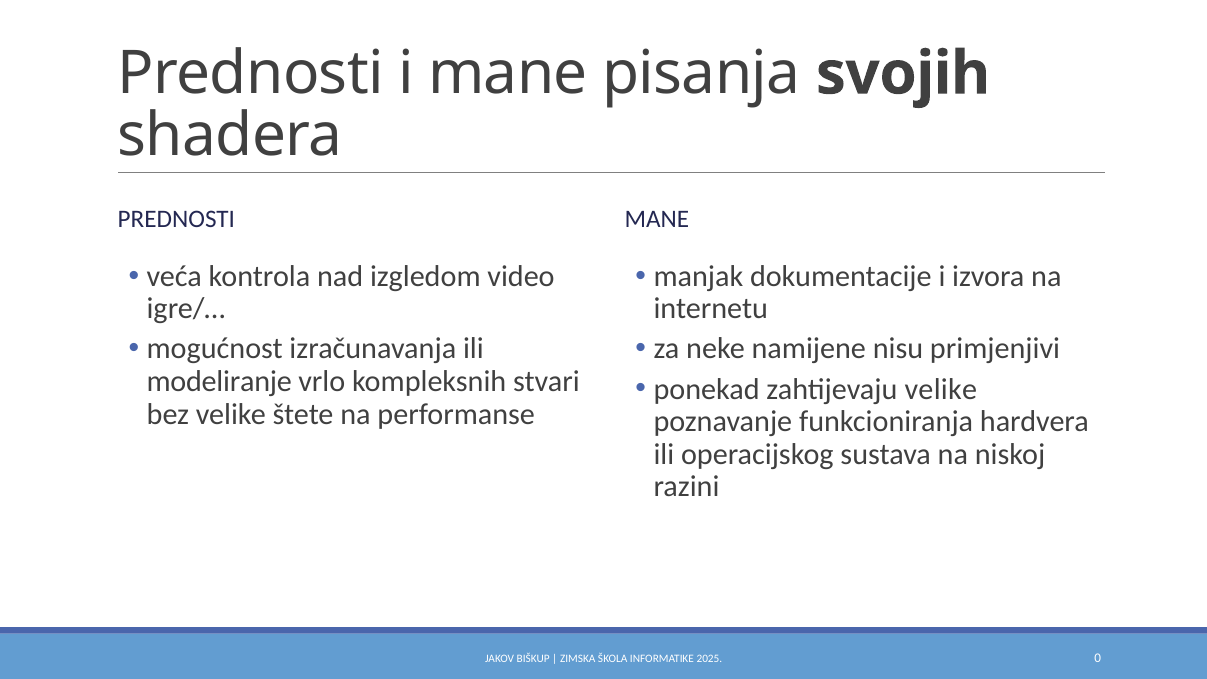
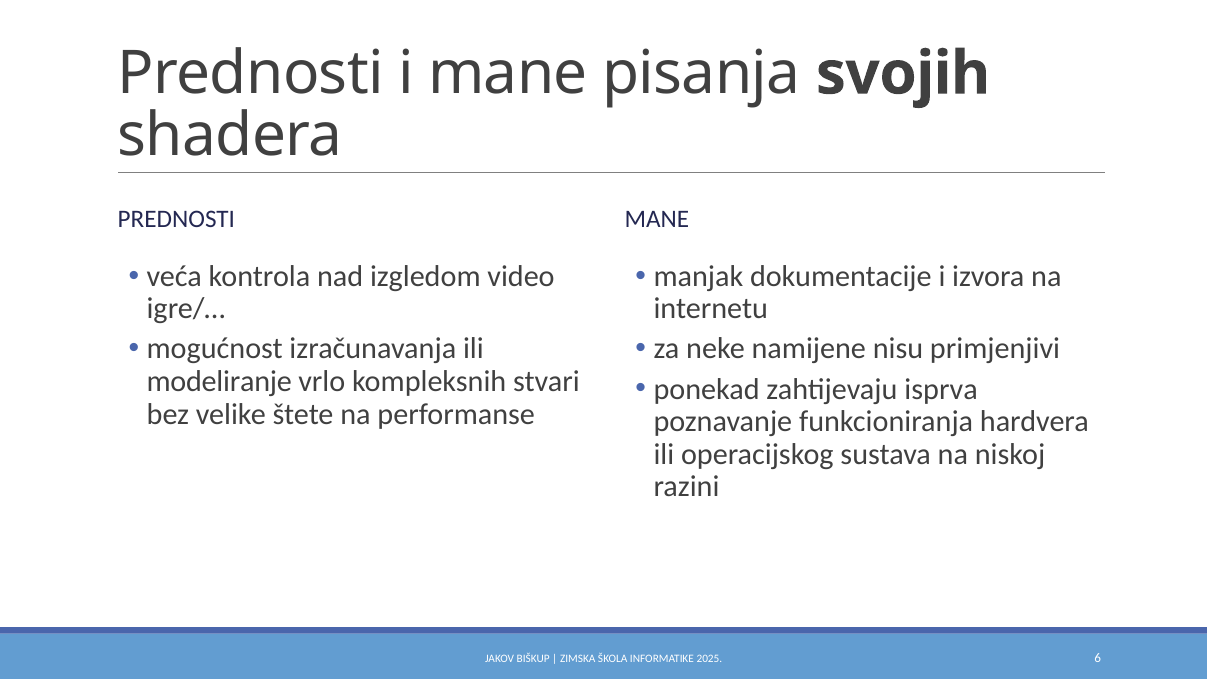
zahtijevaju velike: velike -> isprva (941, 389)
0: 0 -> 6 (1098, 658)
